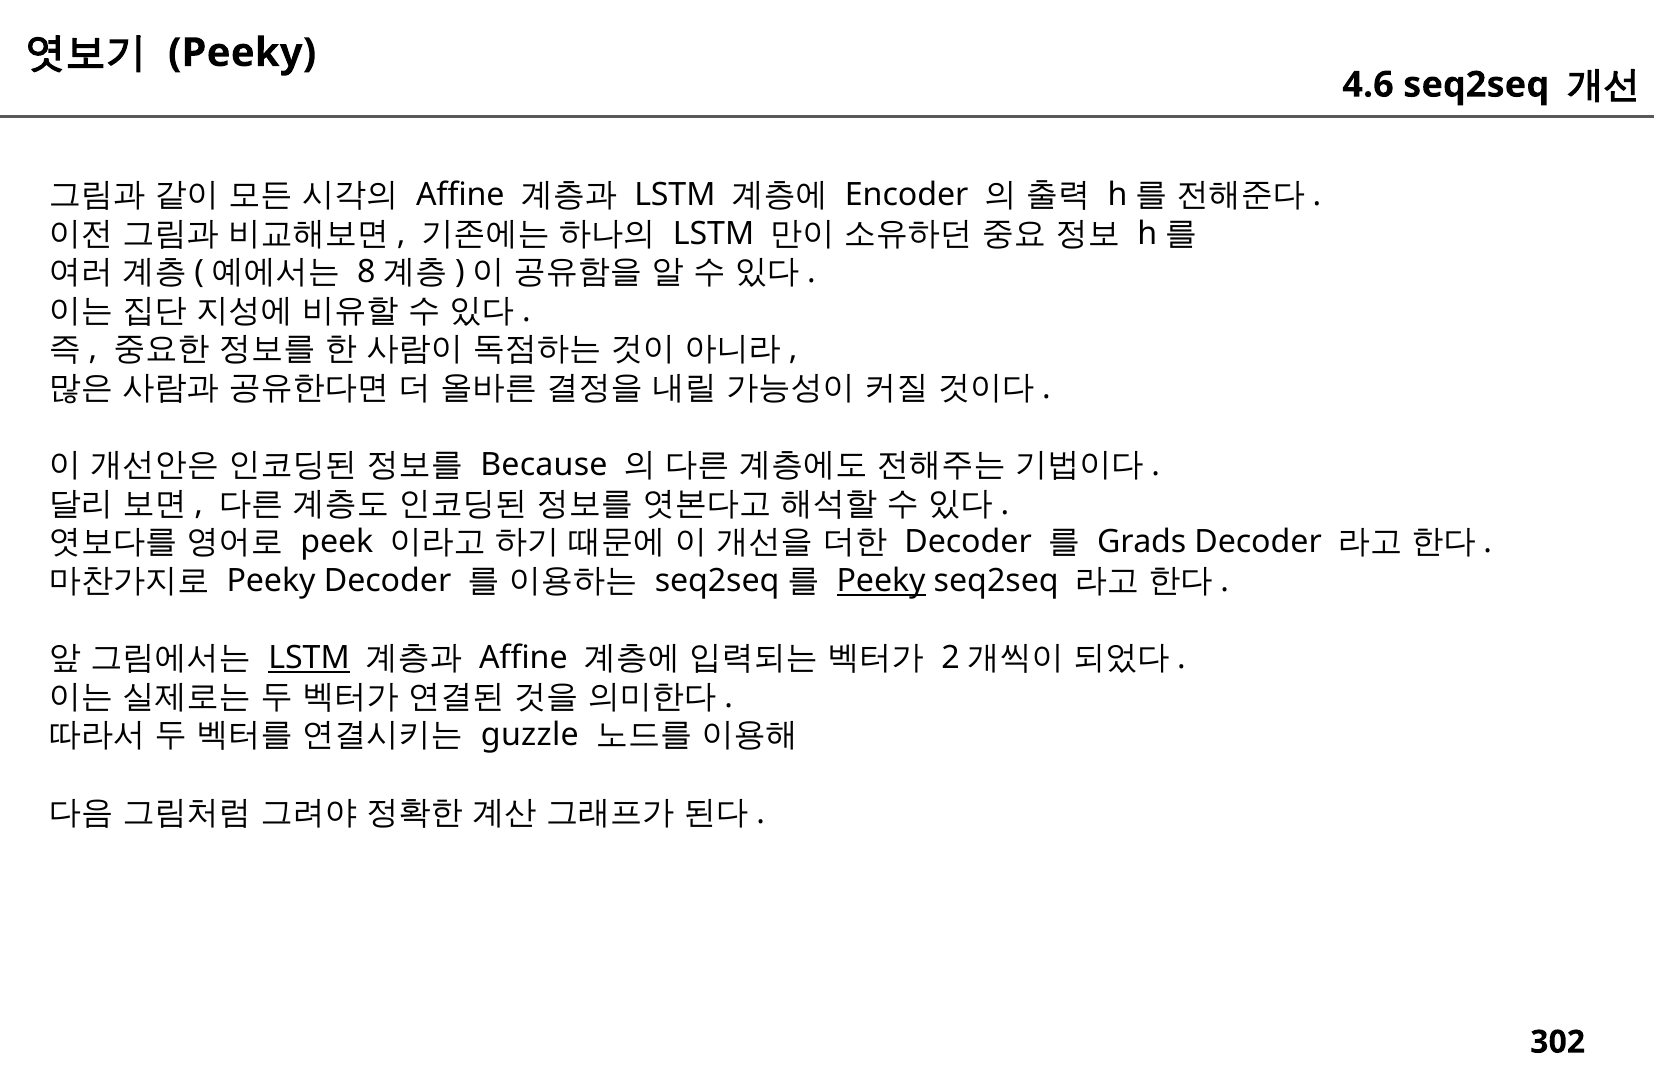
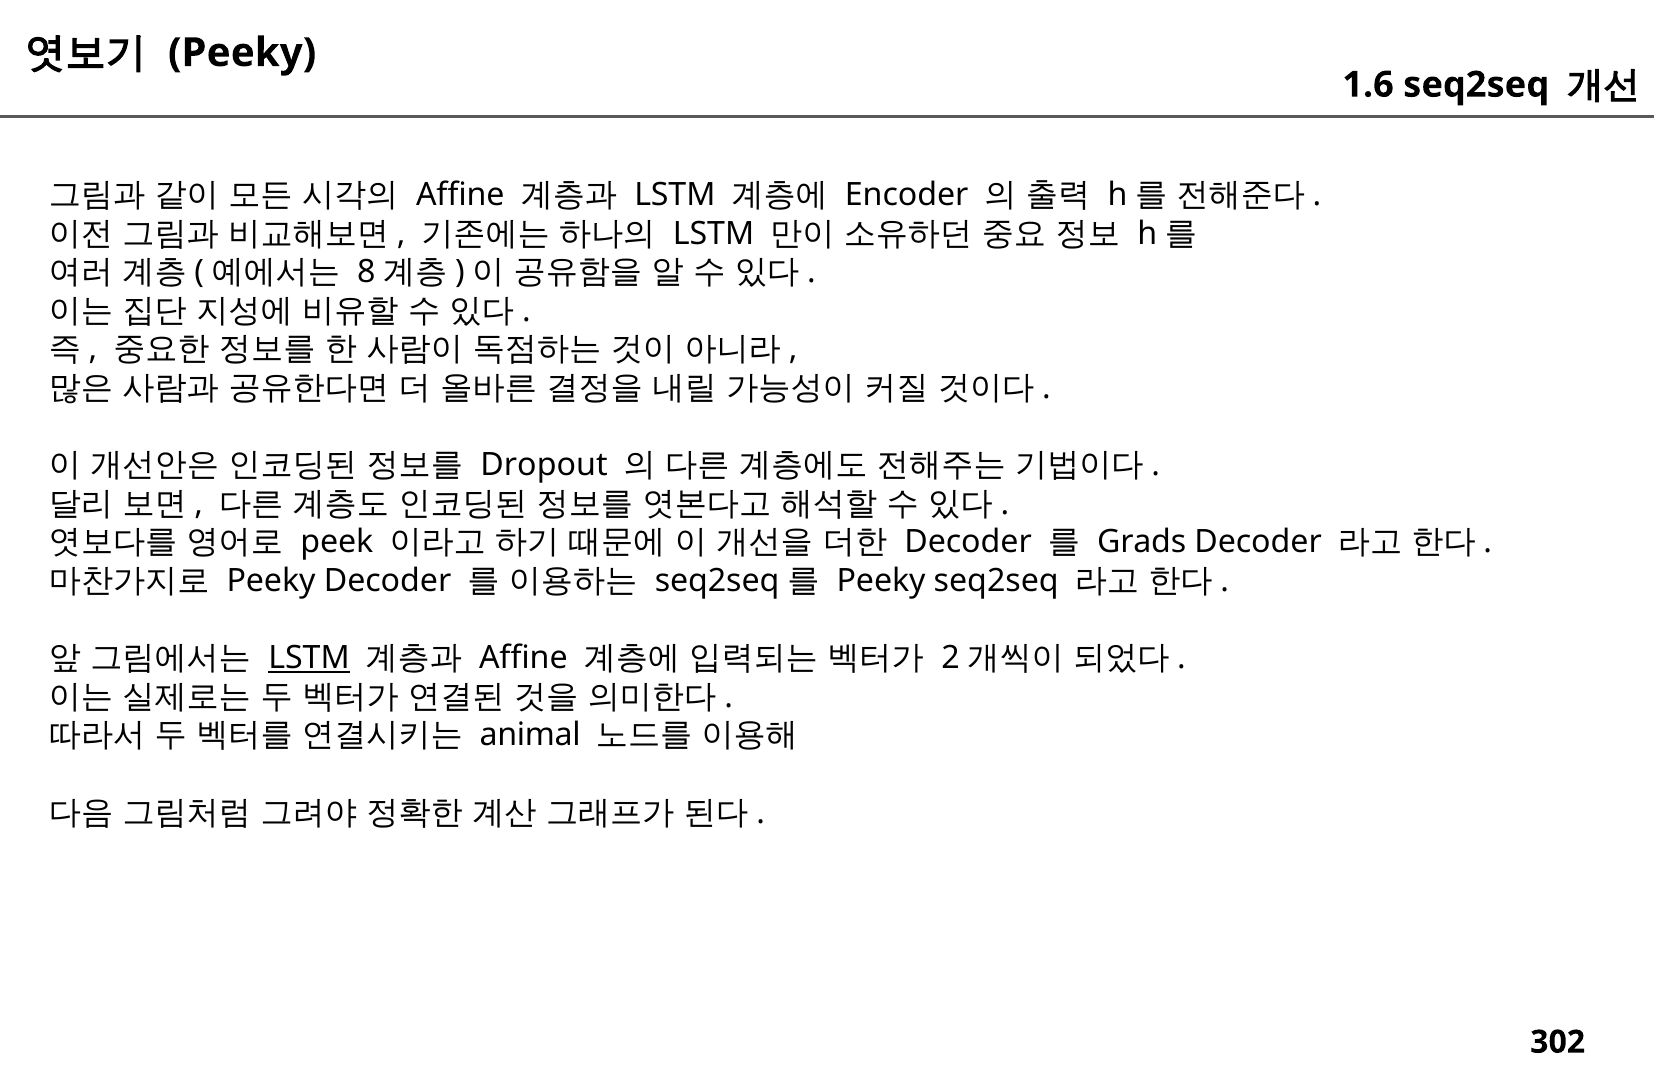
4.6: 4.6 -> 1.6 (1368, 85)
Because: Because -> Dropout (544, 465)
Peeky underline: present -> none (881, 581)
guzzle: guzzle -> animal (530, 735)
